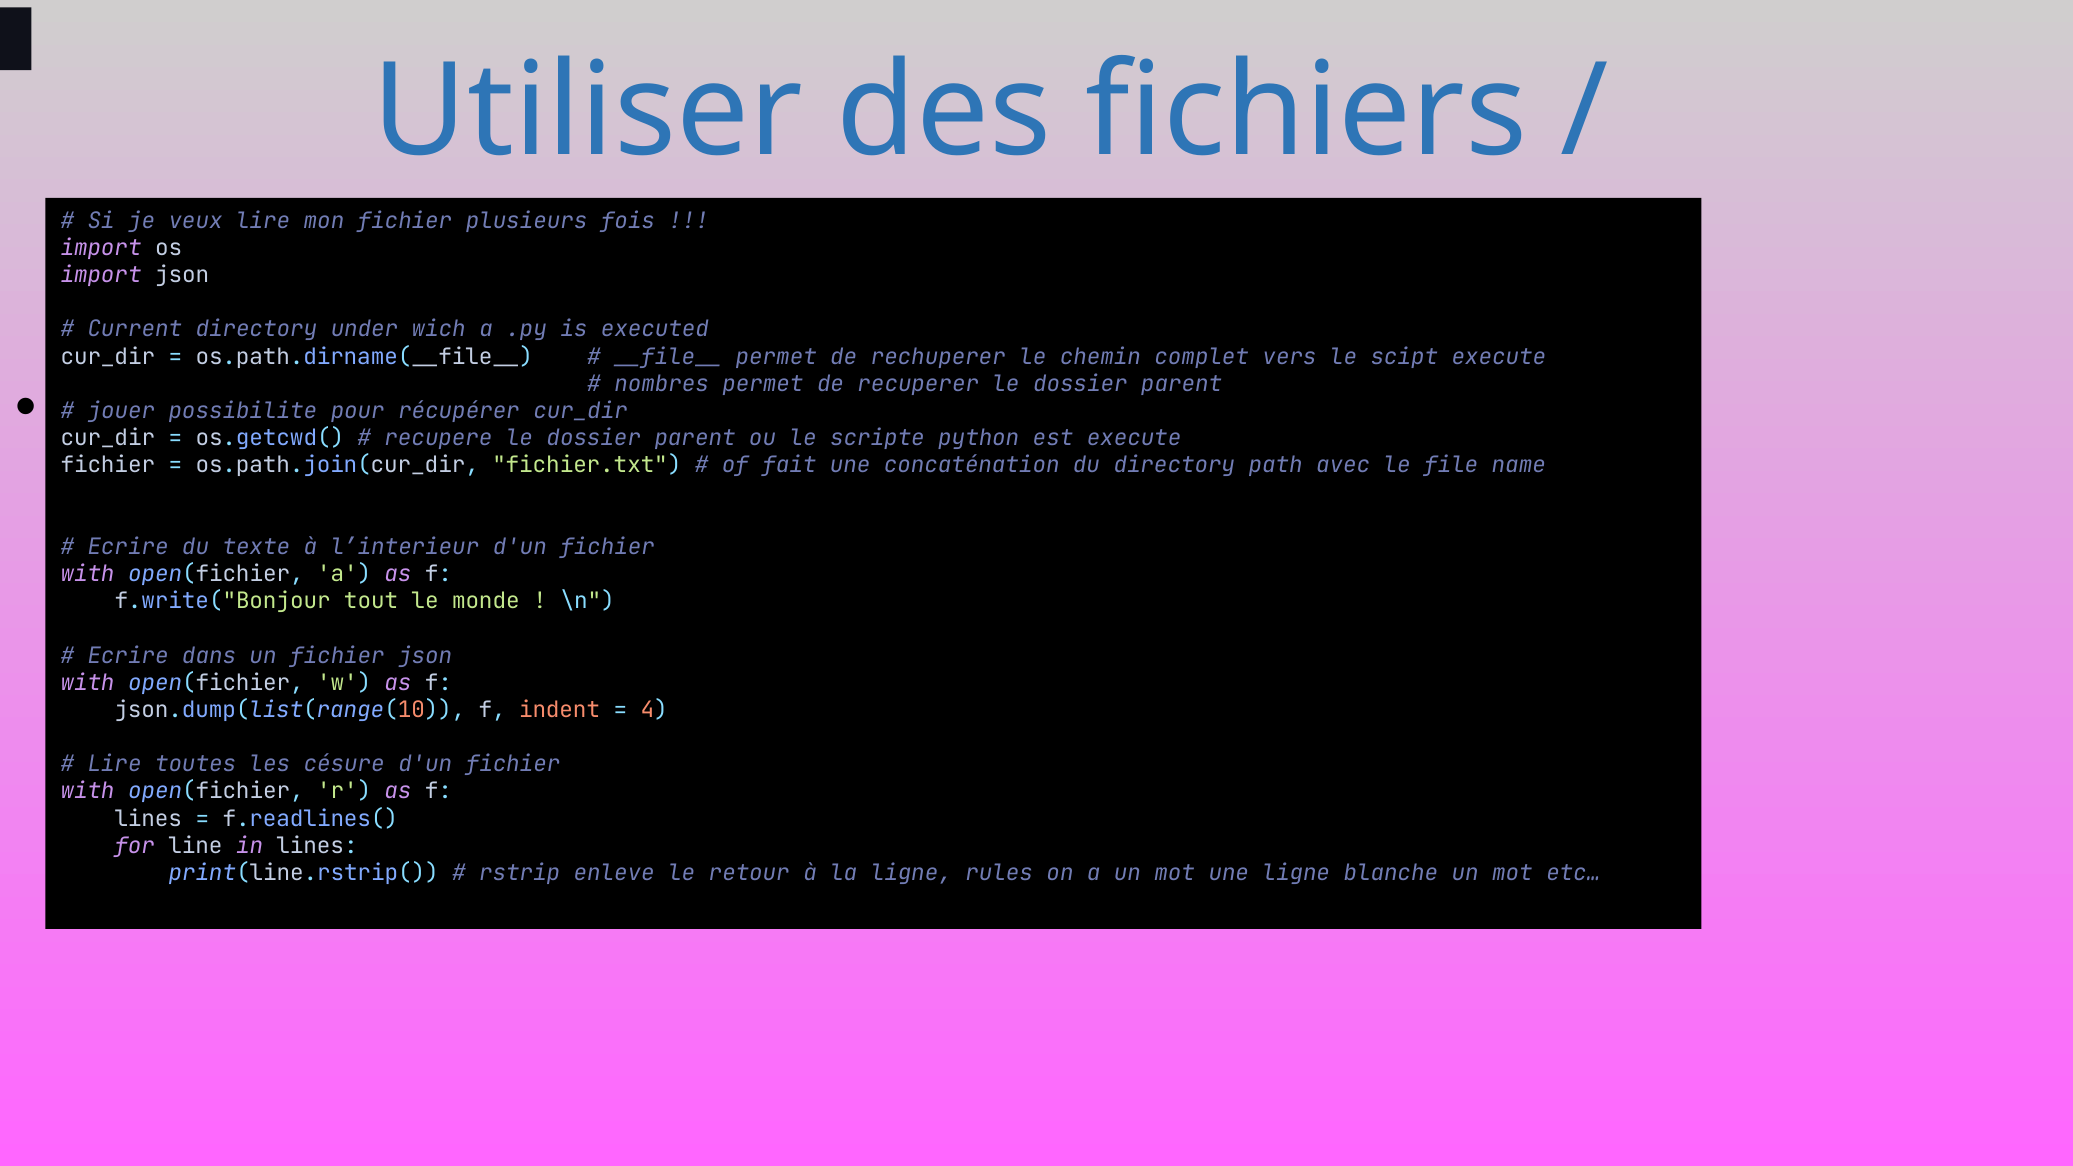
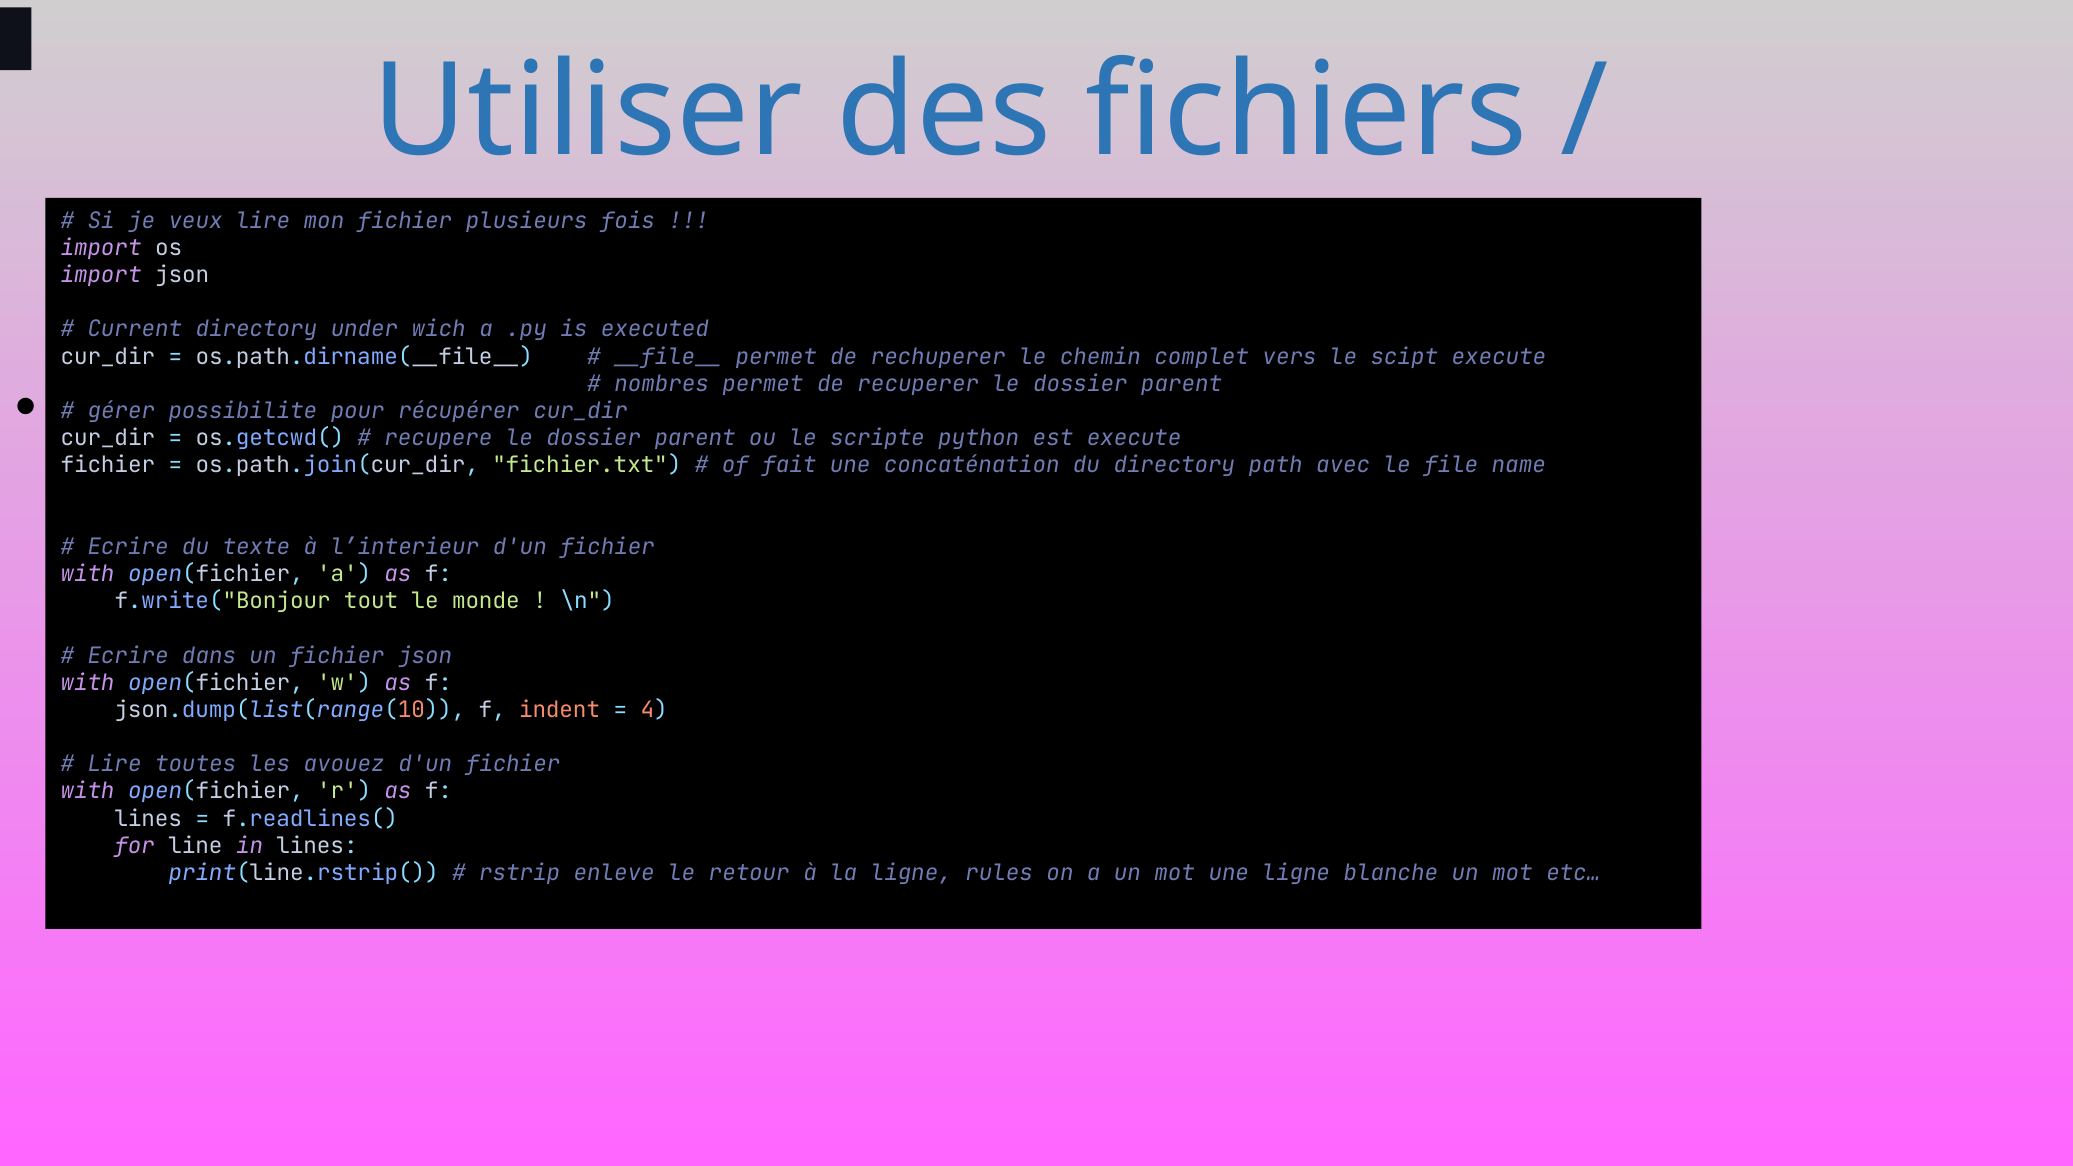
jouer: jouer -> gérer (121, 411)
césure: césure -> avouez (344, 764)
